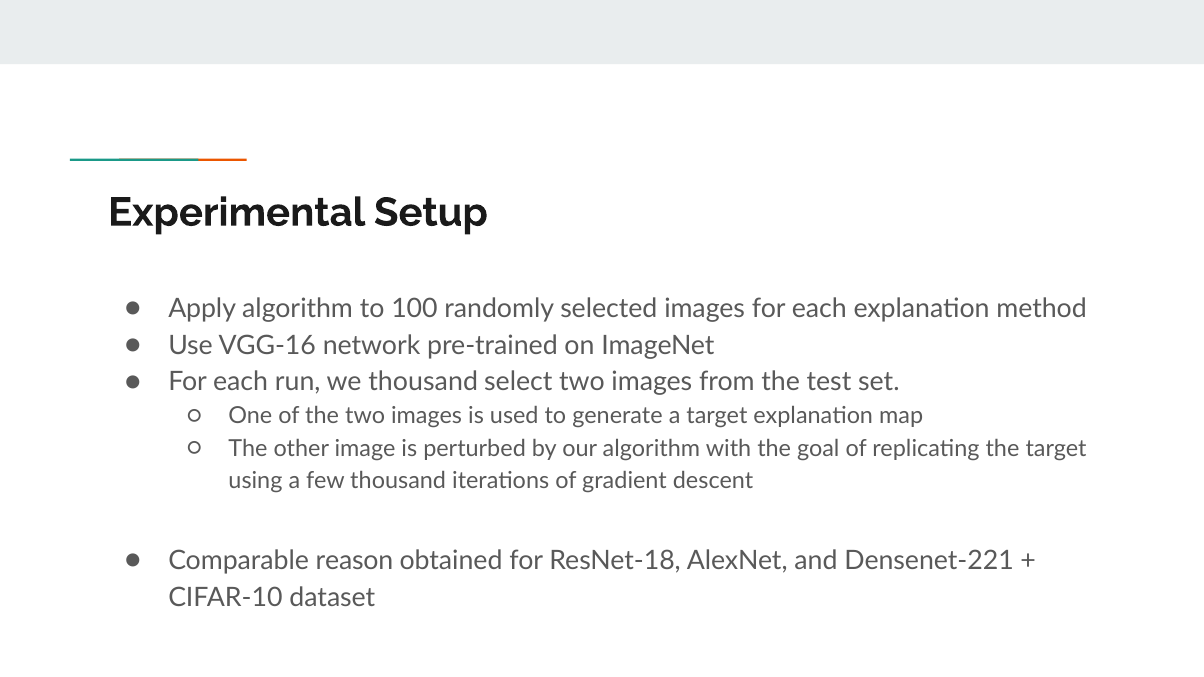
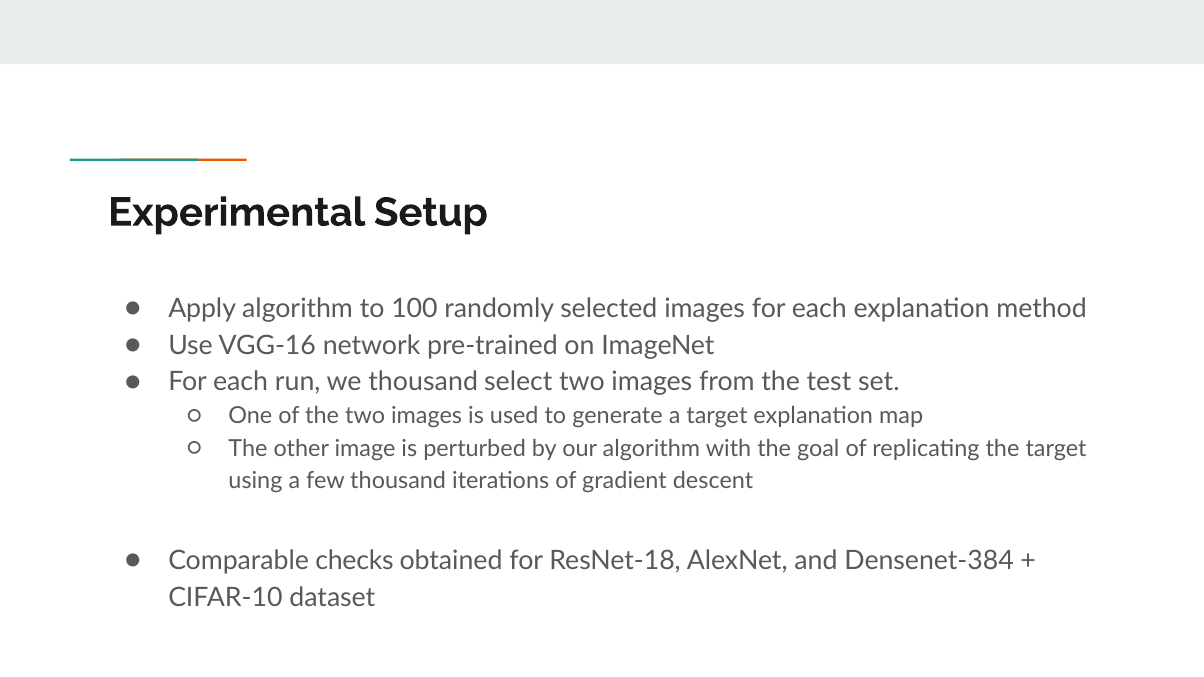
reason: reason -> checks (354, 561)
Densenet-221: Densenet-221 -> Densenet-384 (929, 561)
